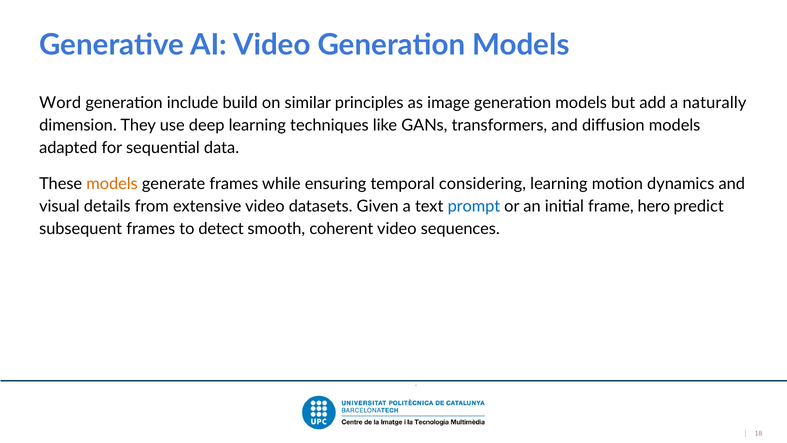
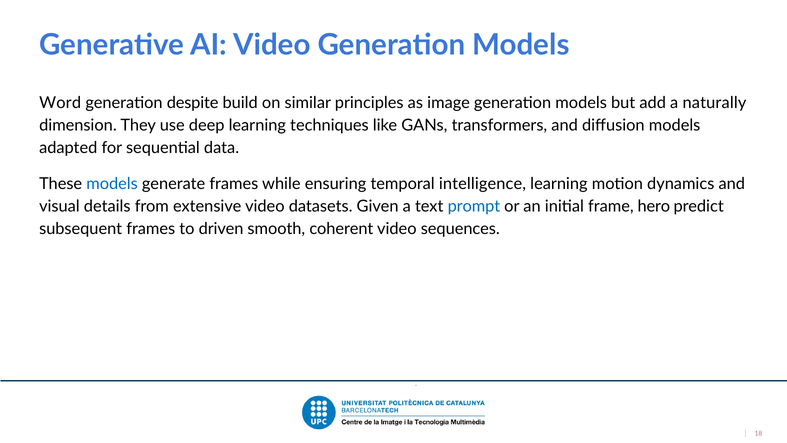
include: include -> despite (193, 103)
models colour: orange -> blue (112, 184)
considering: considering -> intelligence (482, 184)
detect: detect -> driven (221, 229)
